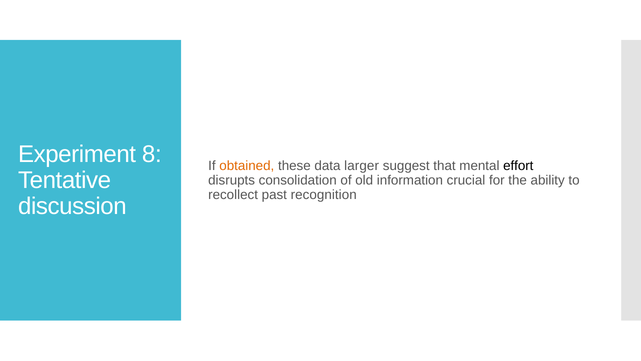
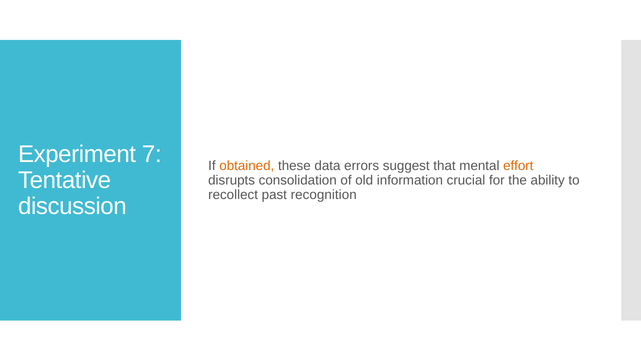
8: 8 -> 7 (152, 154)
larger: larger -> errors (362, 166)
effort colour: black -> orange (518, 166)
